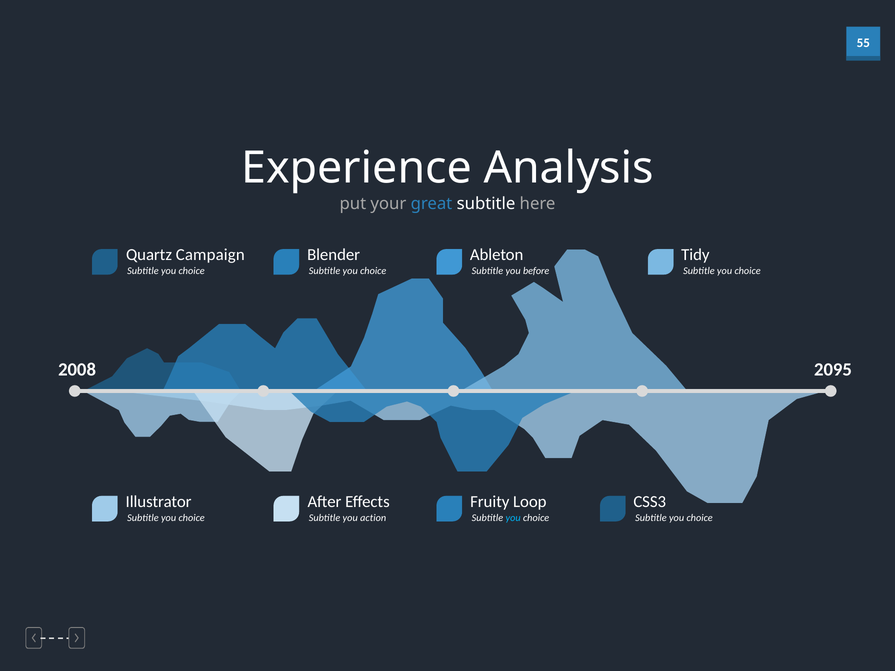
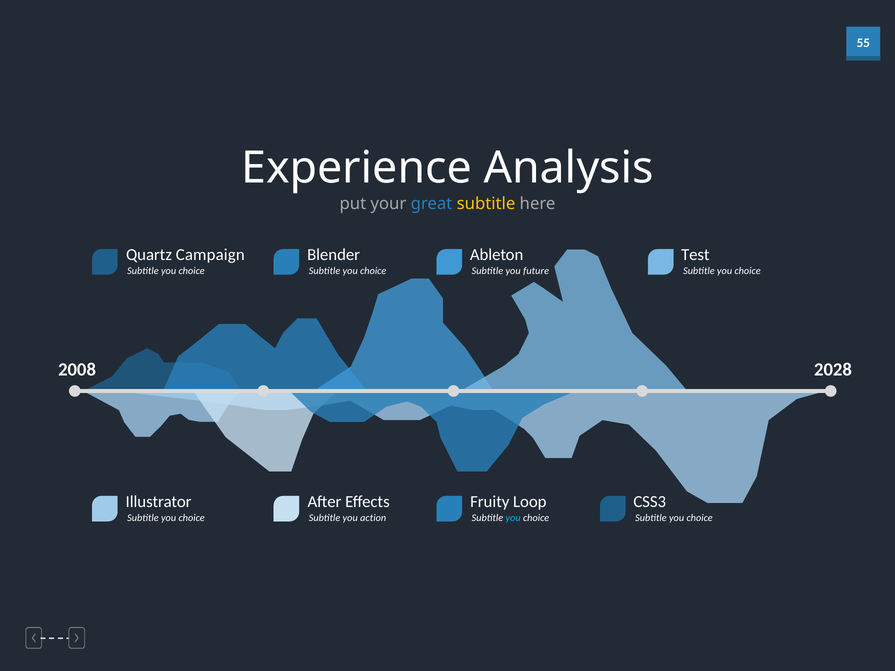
subtitle colour: white -> yellow (486, 204)
Tidy: Tidy -> Test (695, 255)
before: before -> future (536, 271)
2095: 2095 -> 2028 (833, 370)
